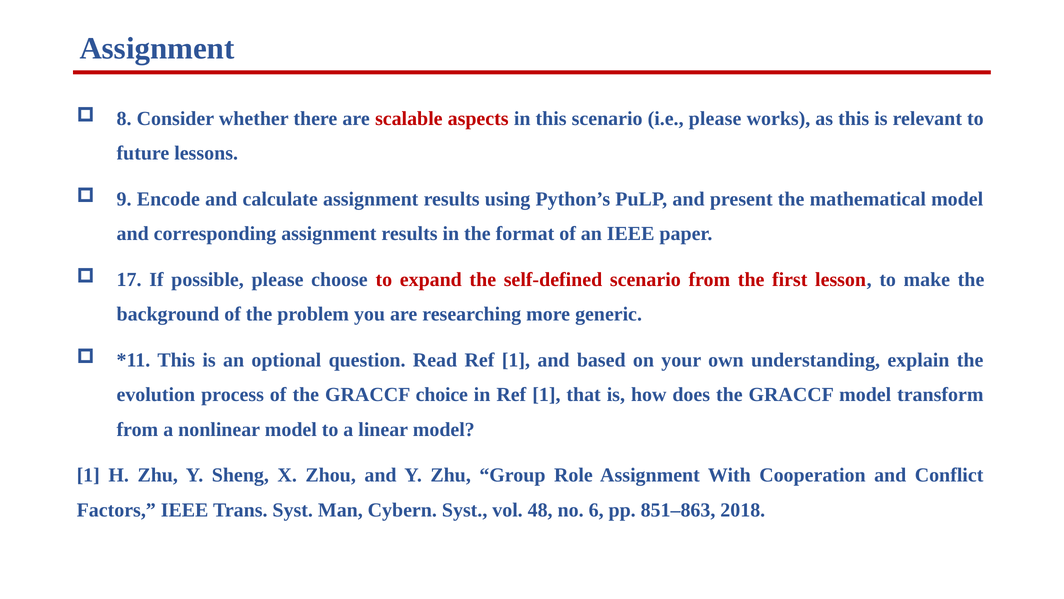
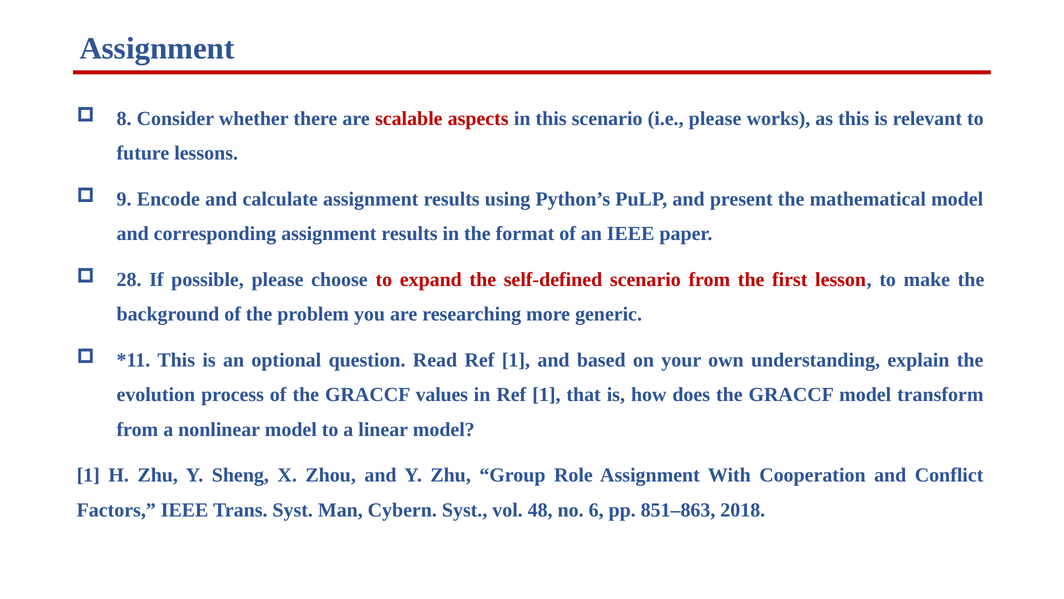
17: 17 -> 28 (129, 279)
choice: choice -> values (442, 394)
